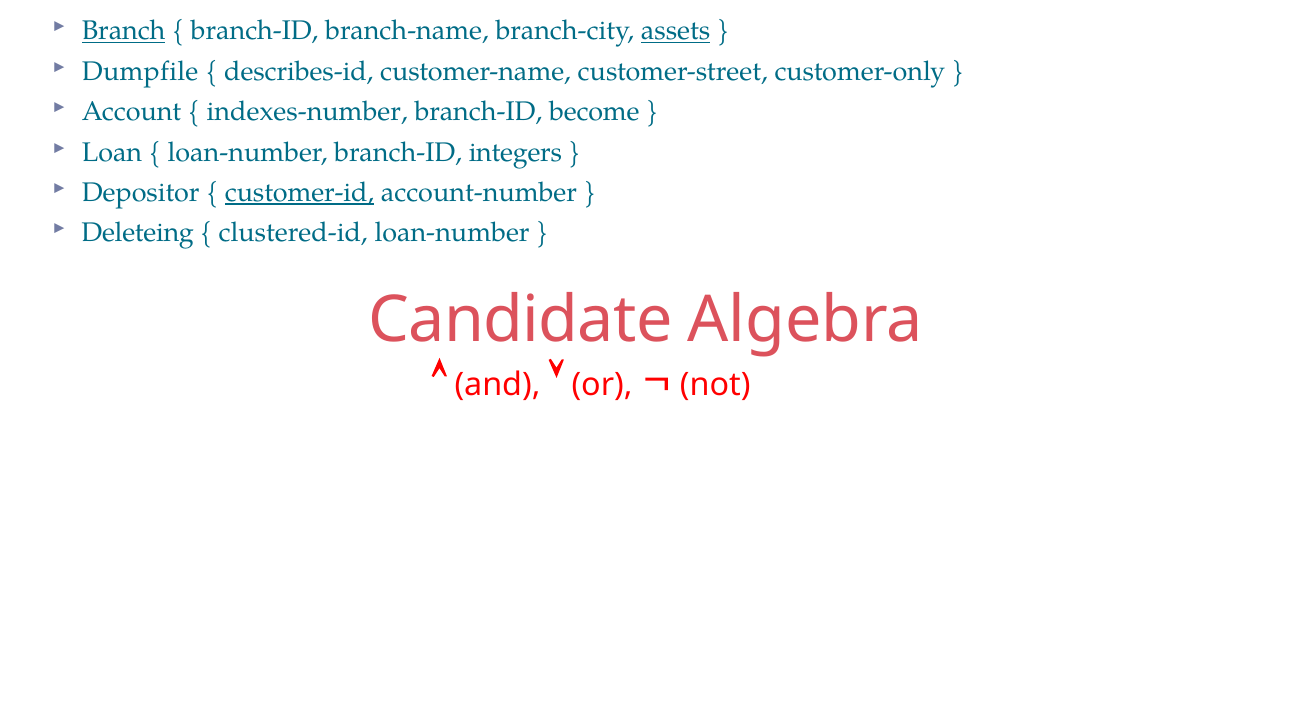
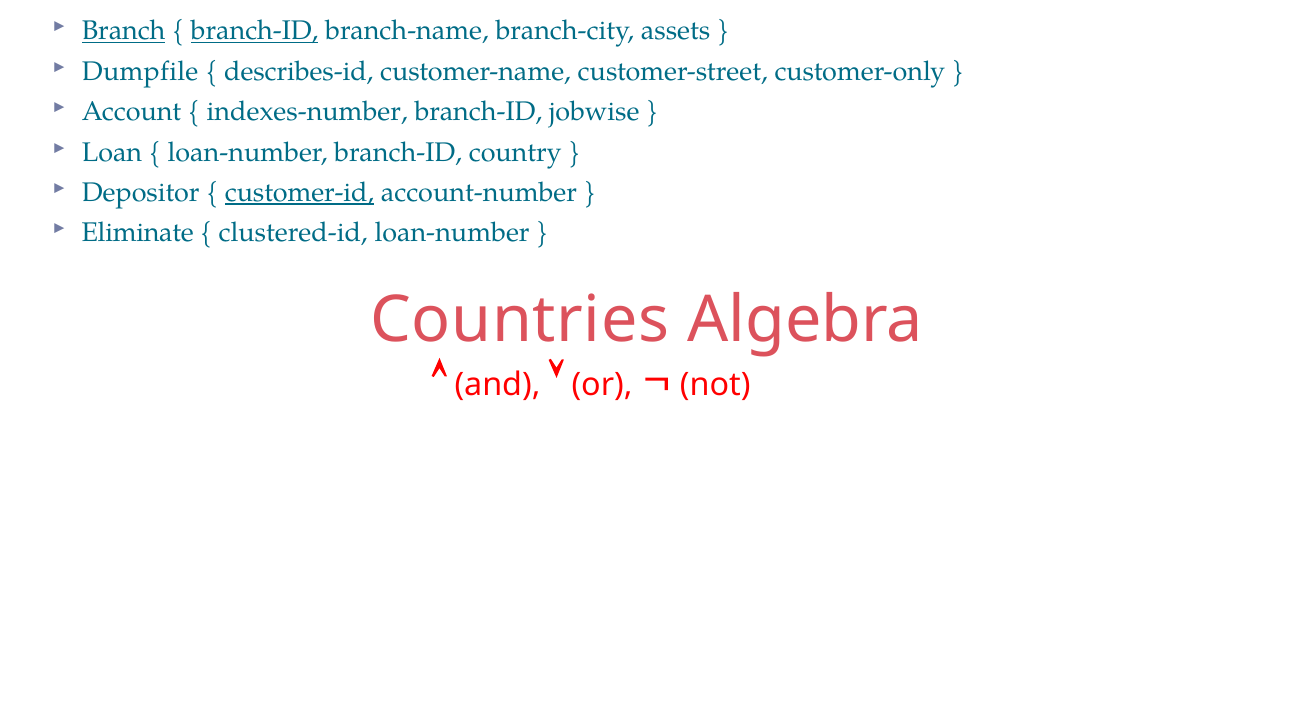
branch-ID underline: none -> present (255, 31)
assets underline: present -> none (676, 31)
become: become -> jobwise (594, 112)
integers: integers -> country (515, 152)
Deleteing: Deleteing -> Eliminate (138, 233)
Candidate: Candidate -> Countries (520, 320)
